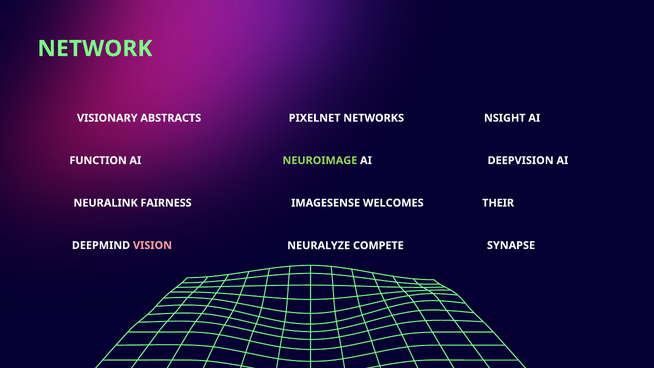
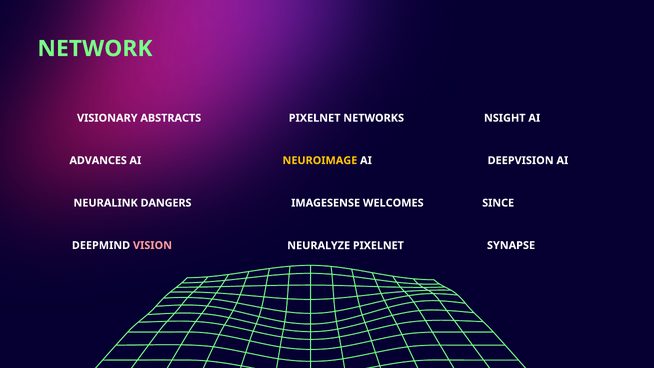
FUNCTION: FUNCTION -> ADVANCES (98, 160)
NEUROIMAGE colour: light green -> yellow (320, 160)
FAIRNESS: FAIRNESS -> DANGERS (166, 203)
THEIR: THEIR -> SINCE (498, 203)
NEURALYZE COMPETE: COMPETE -> PIXELNET (378, 245)
